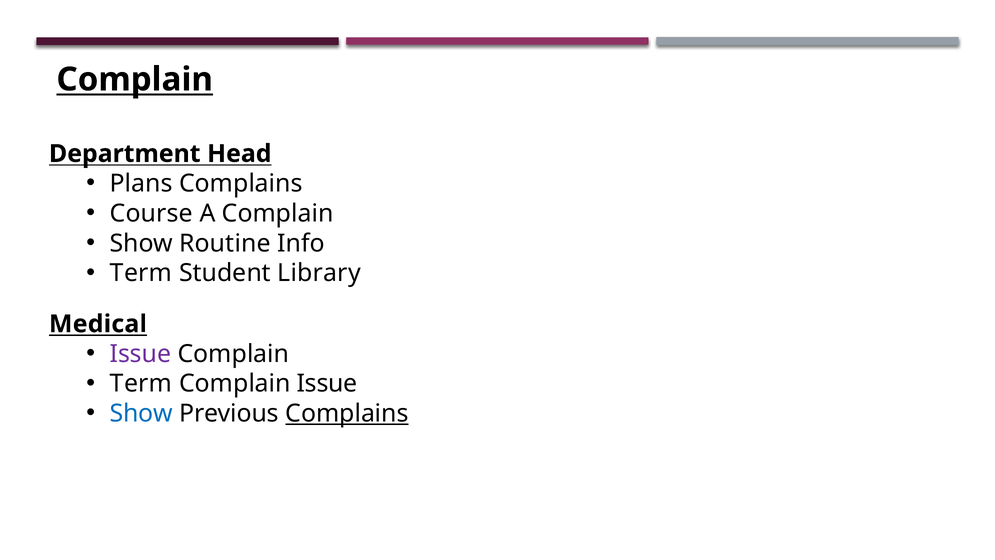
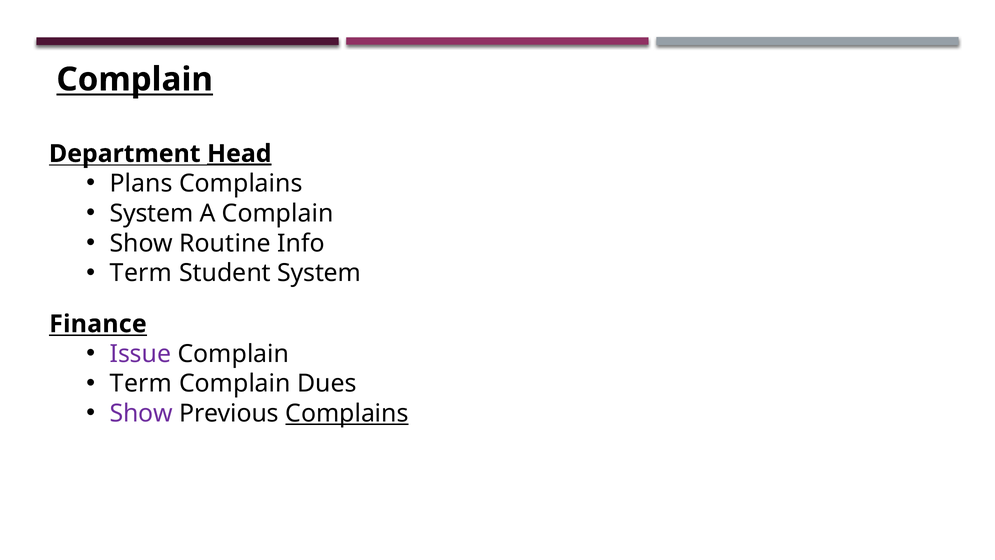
Head underline: none -> present (239, 154)
Course: Course -> System (151, 213)
Student Library: Library -> System (319, 273)
Medical: Medical -> Finance (98, 324)
Complain Issue: Issue -> Dues (327, 384)
Show colour: blue -> purple (141, 413)
